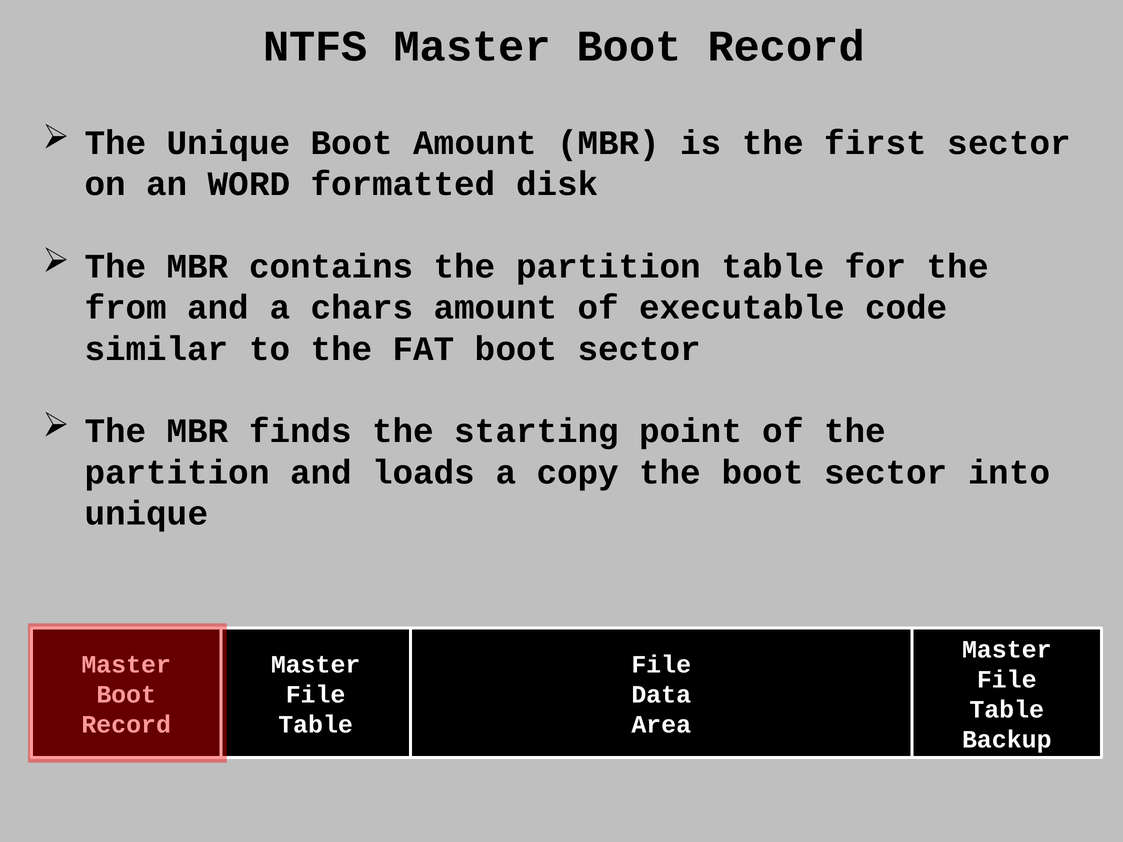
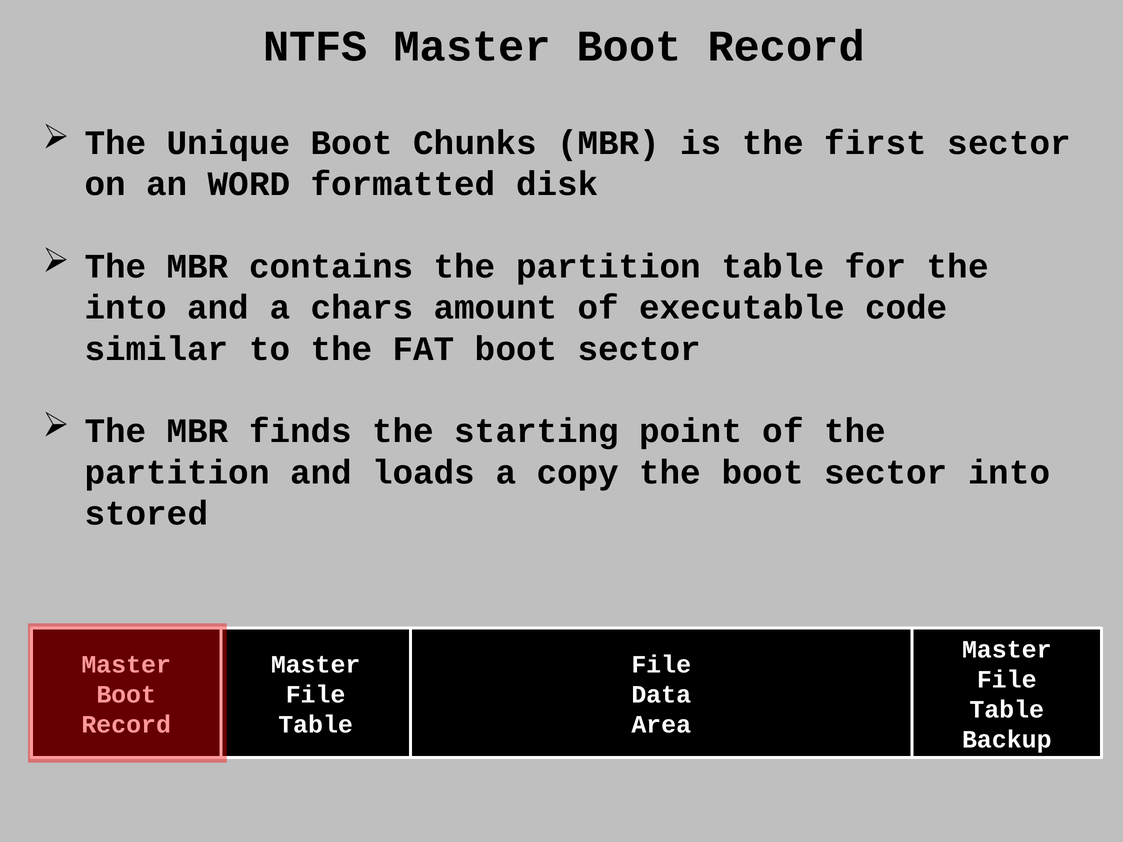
Boot Amount: Amount -> Chunks (475, 143)
from: from -> into (126, 308)
unique: unique -> stored (146, 514)
